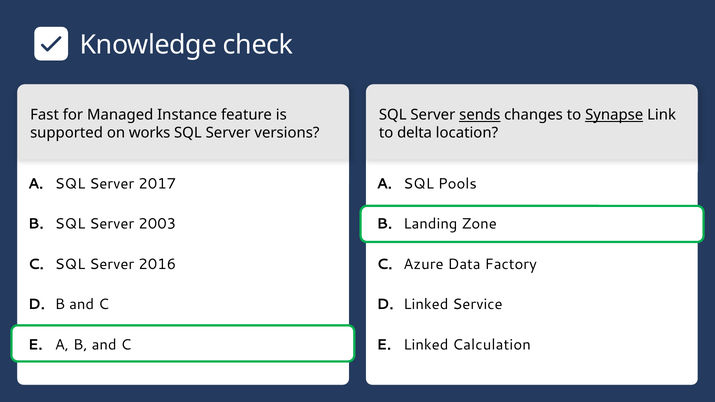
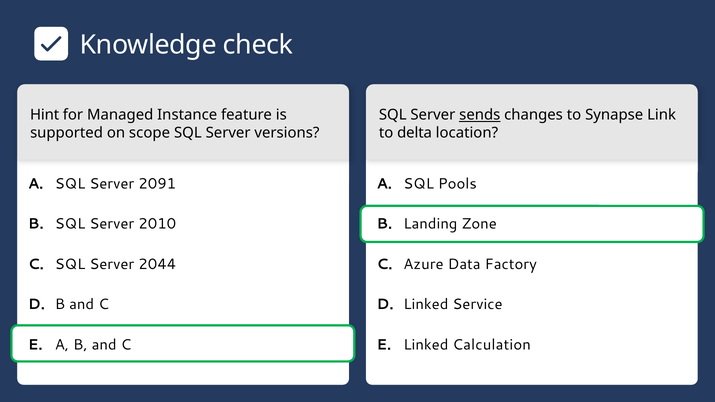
Fast: Fast -> Hint (45, 115)
Synapse underline: present -> none (614, 115)
works: works -> scope (150, 133)
2017: 2017 -> 2091 (157, 184)
2003: 2003 -> 2010 (157, 224)
2016: 2016 -> 2044 (157, 264)
